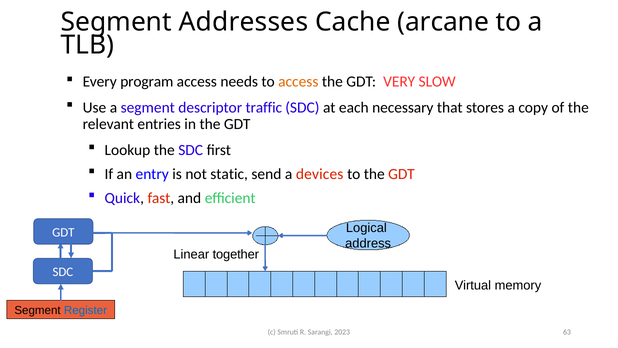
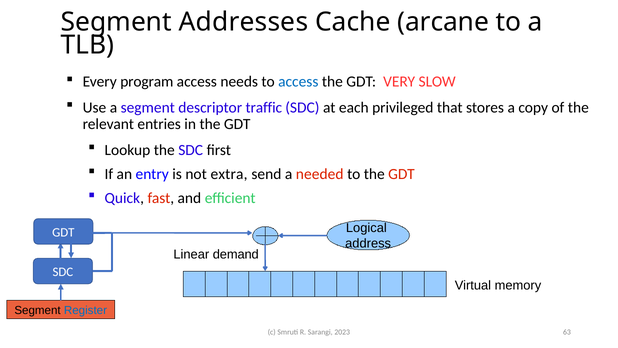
access colour: orange -> blue (298, 82)
necessary: necessary -> privileged (403, 107)
static: static -> extra (229, 174)
devices: devices -> needed (320, 174)
together: together -> demand (236, 254)
